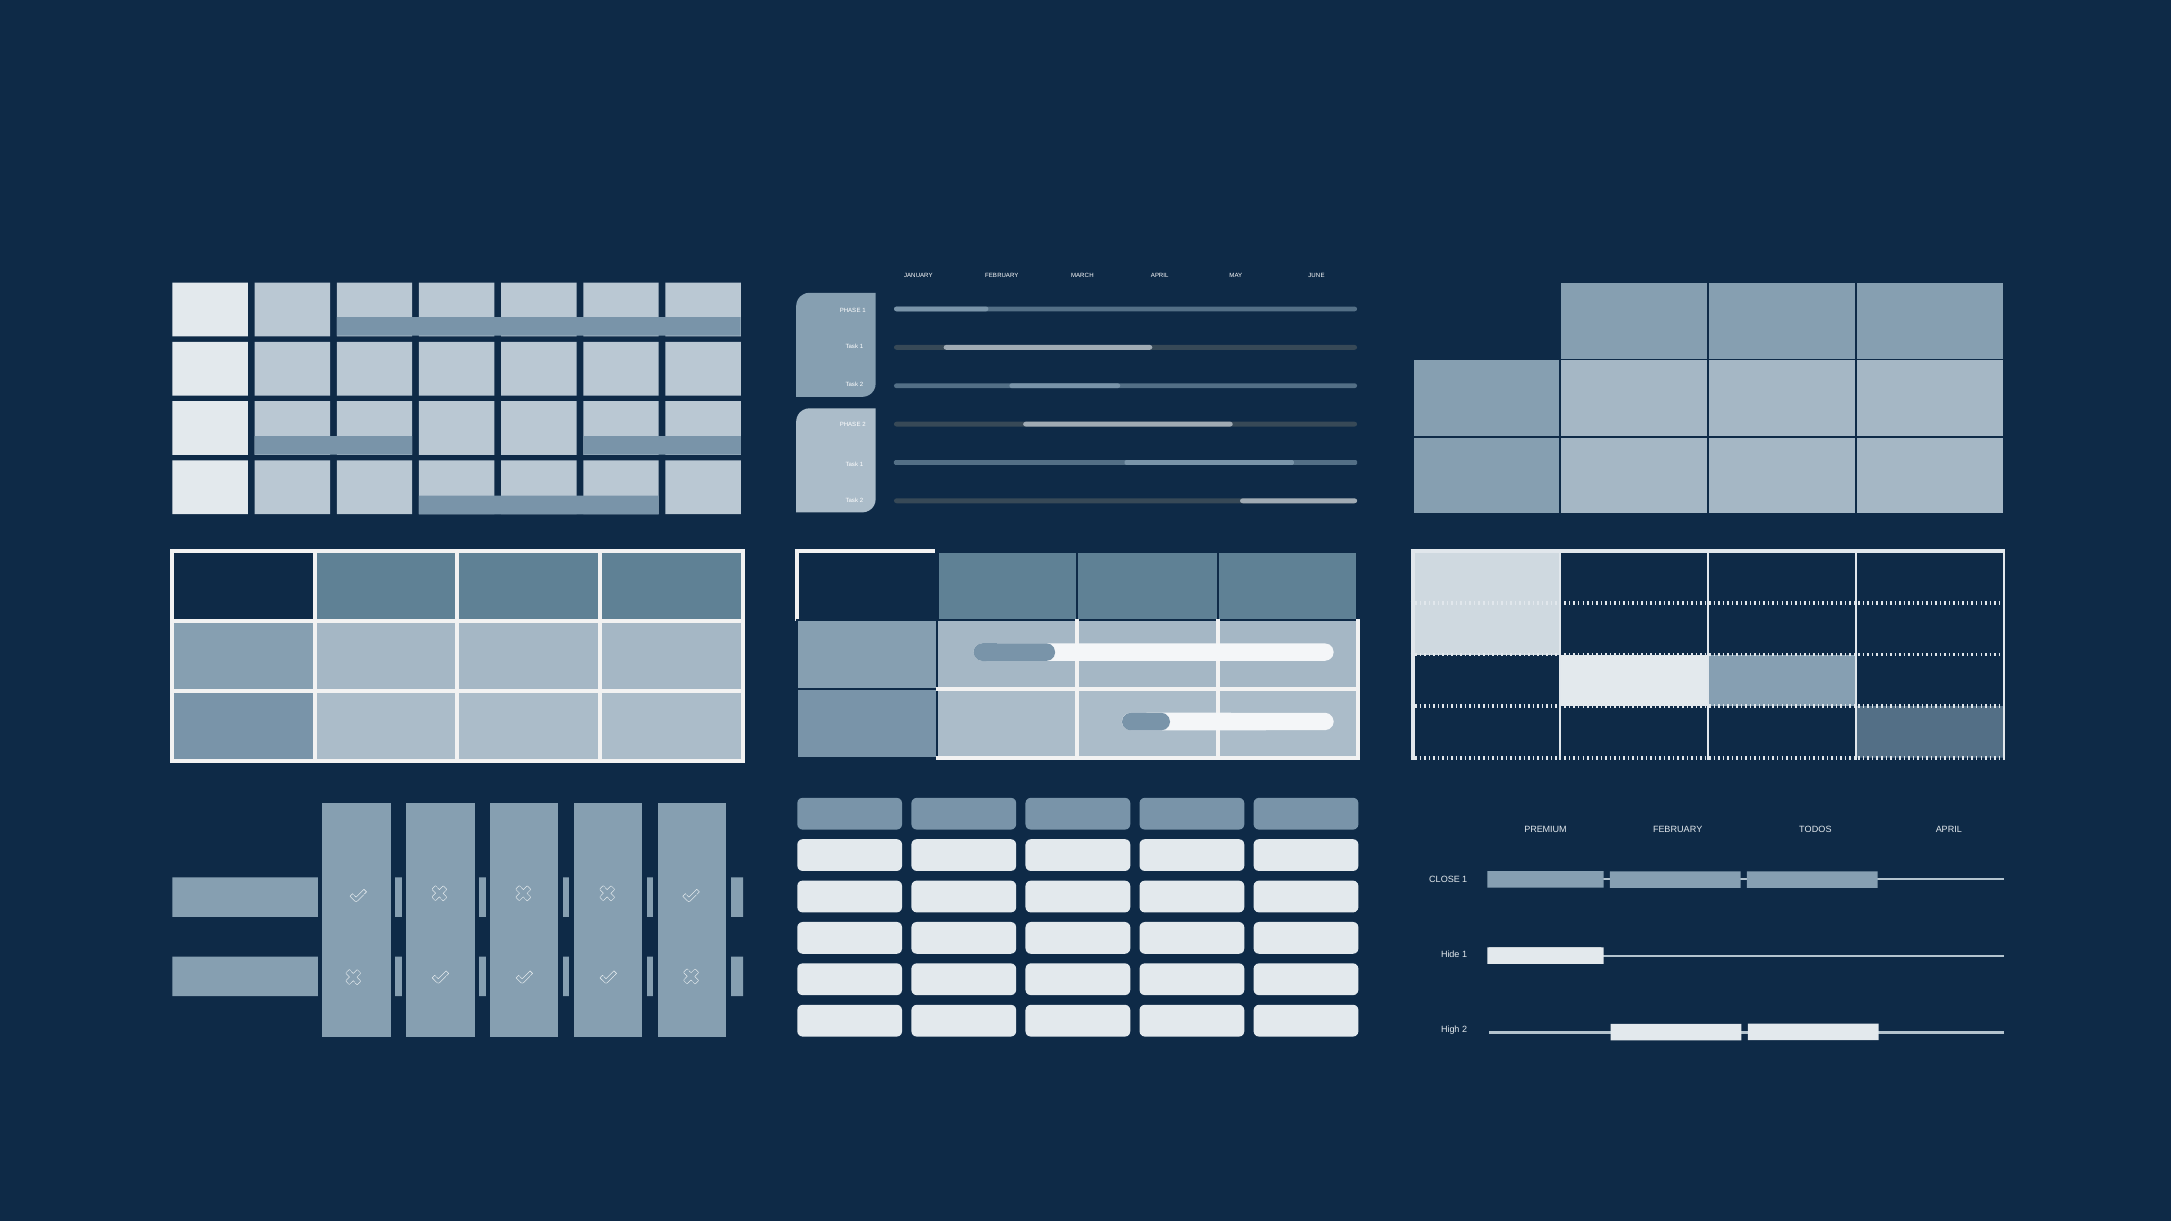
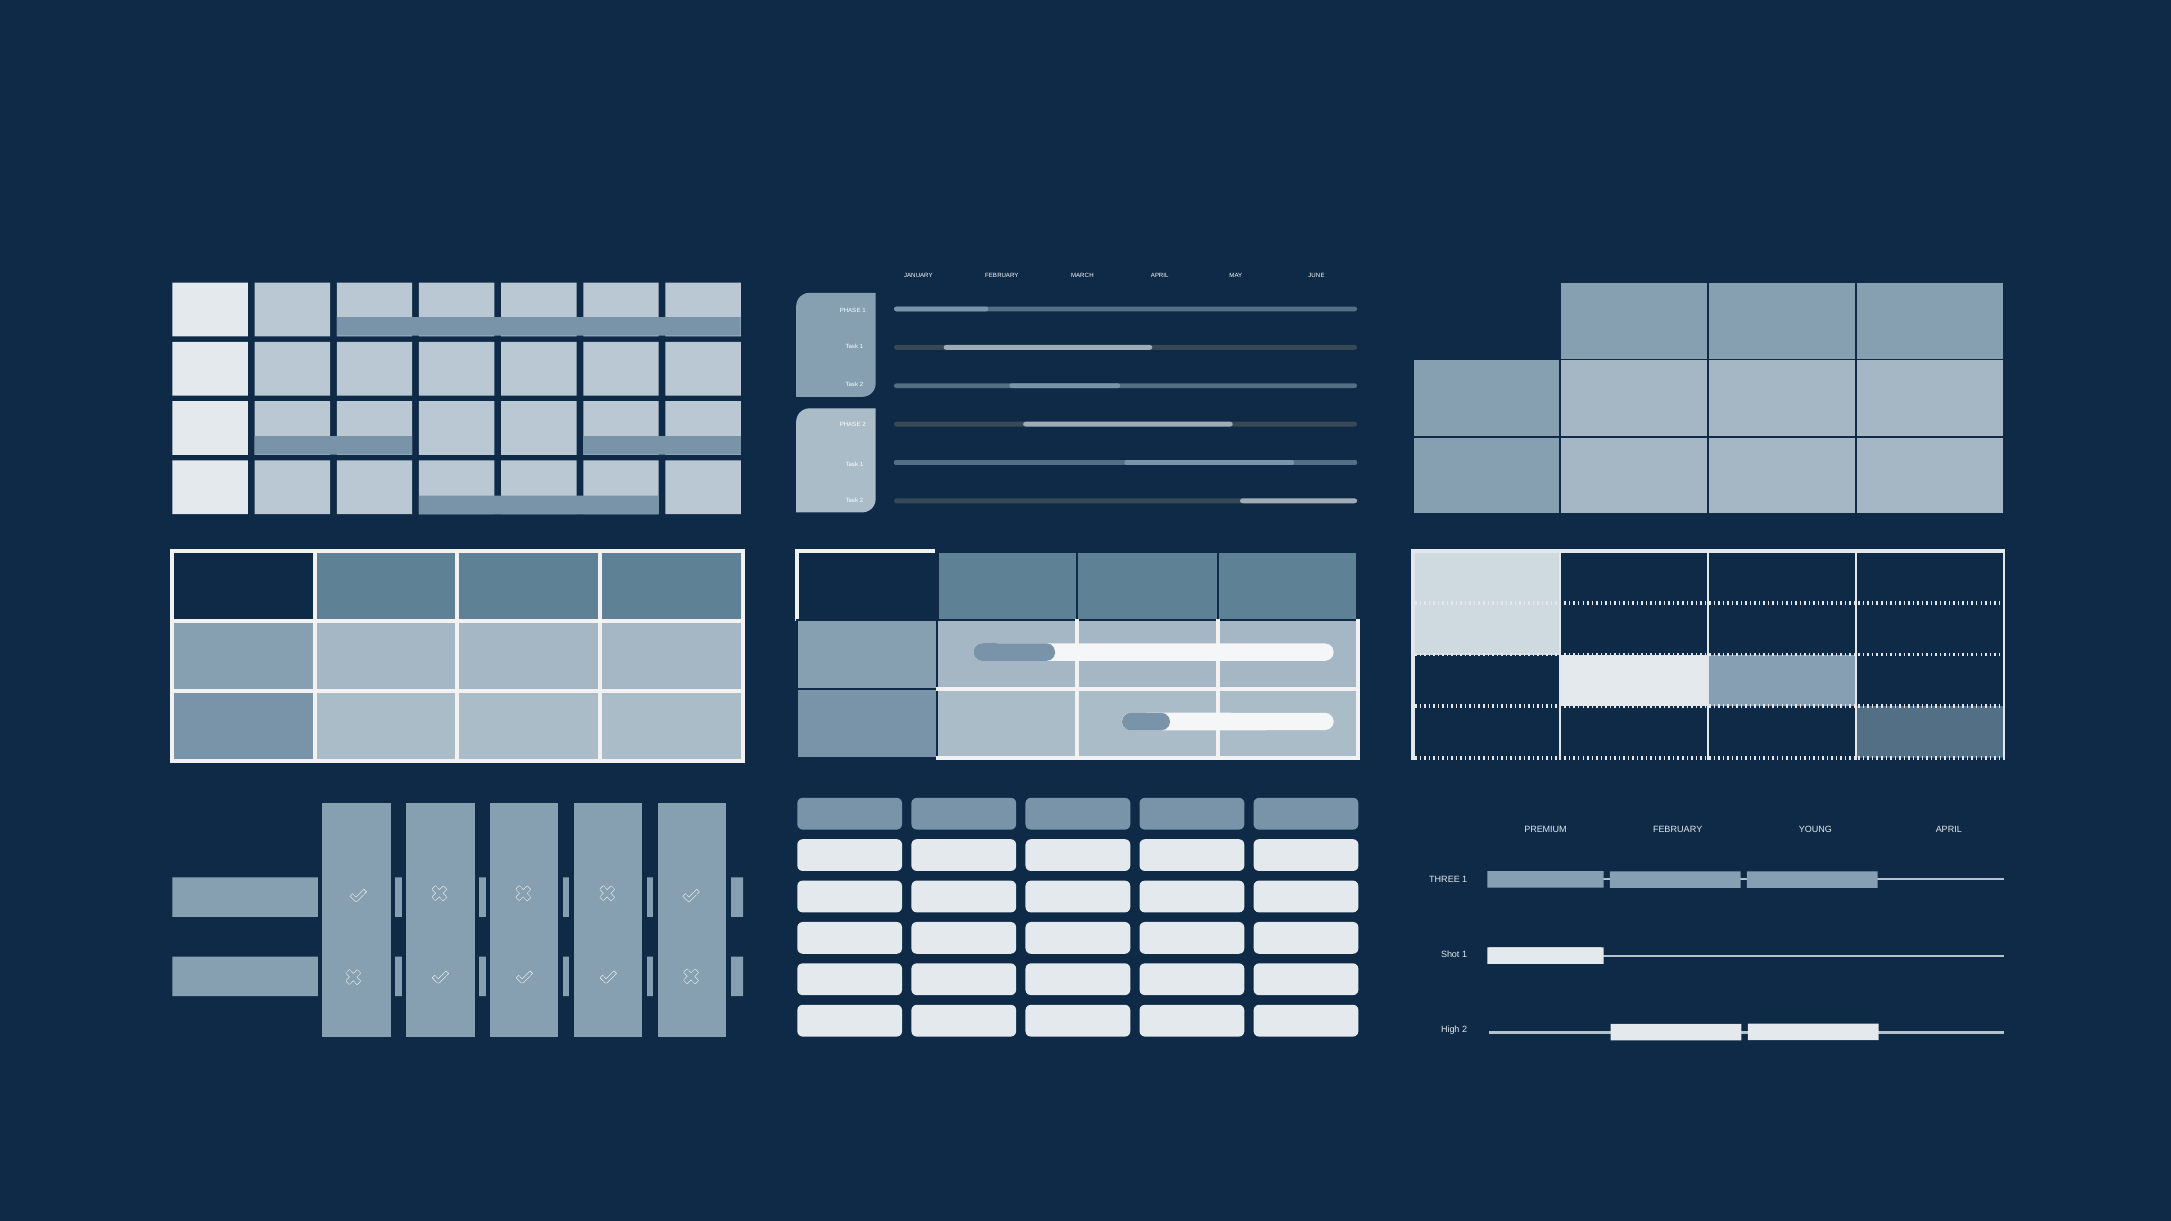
TODOS: TODOS -> YOUNG (1815, 830)
CLOSE: CLOSE -> THREE (1445, 880)
Hide: Hide -> Shot (1450, 955)
